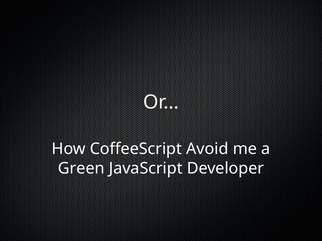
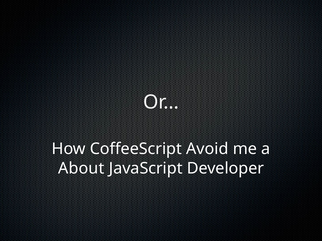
Green: Green -> About (81, 169)
